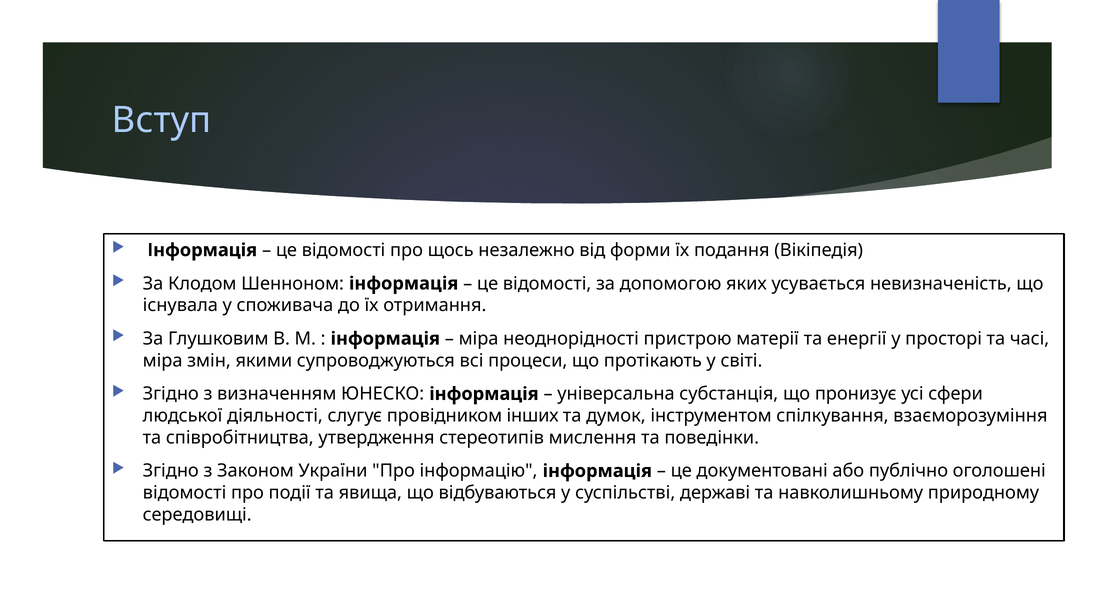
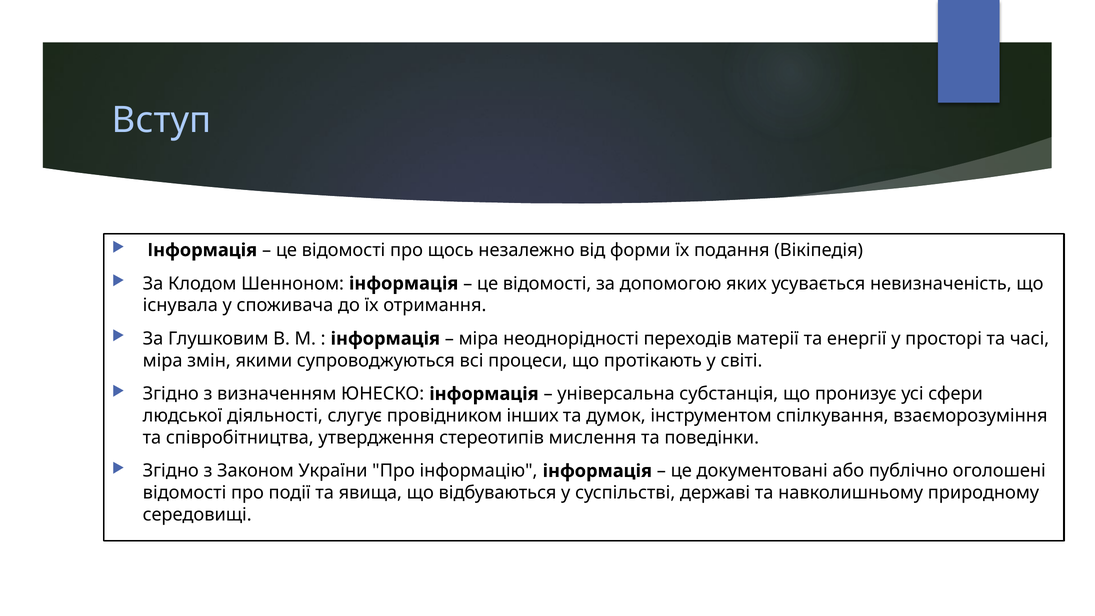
пристрою: пристрою -> переходів (688, 339)
